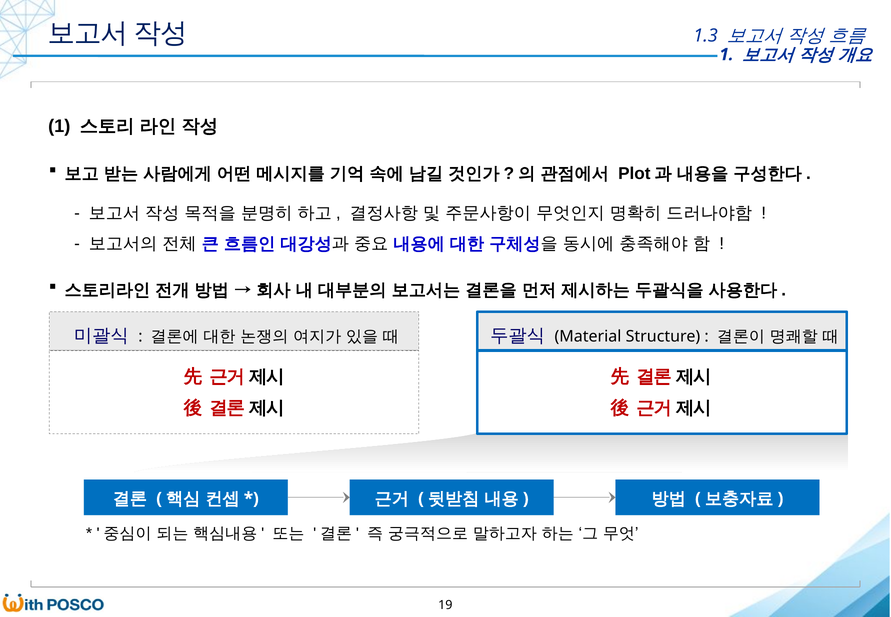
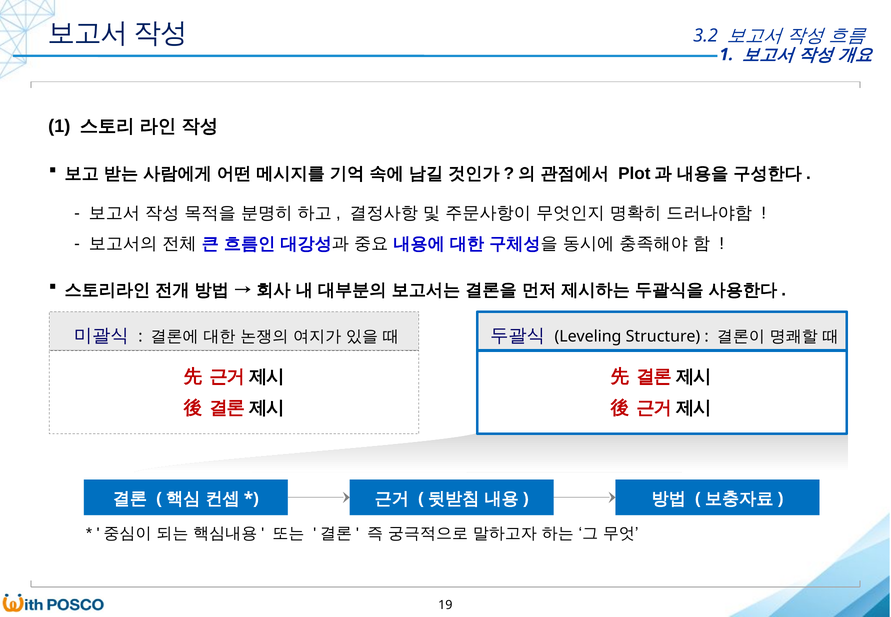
1.3: 1.3 -> 3.2 (706, 36)
Material: Material -> Leveling (588, 336)
